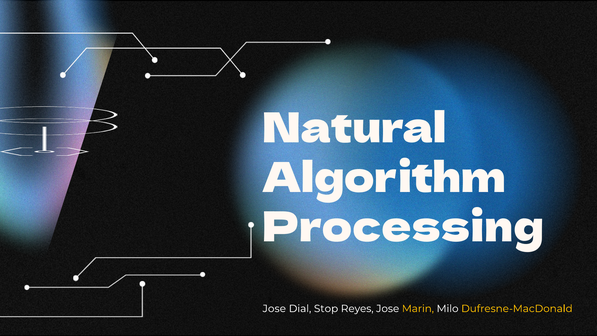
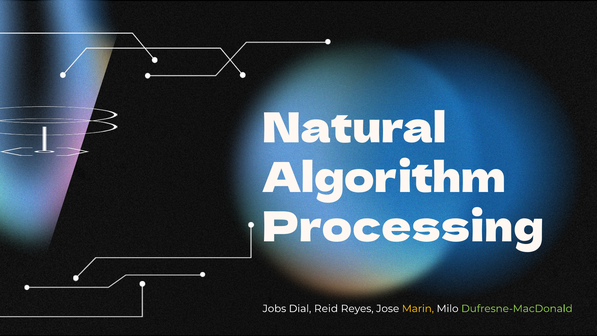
Jose: Jose -> Jobs (274, 308)
Stop: Stop -> Reid (326, 308)
Dufresne-MacDonald colour: yellow -> light green (517, 308)
